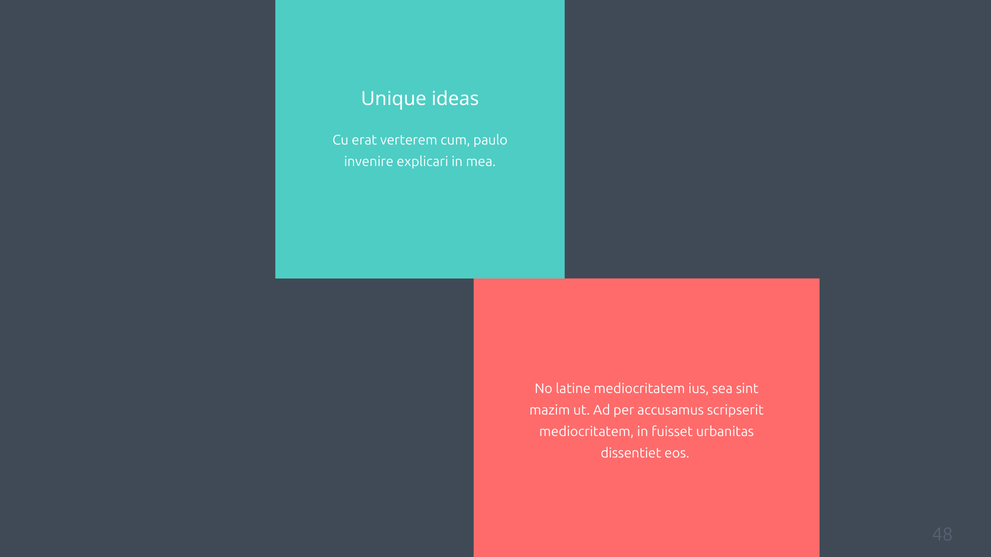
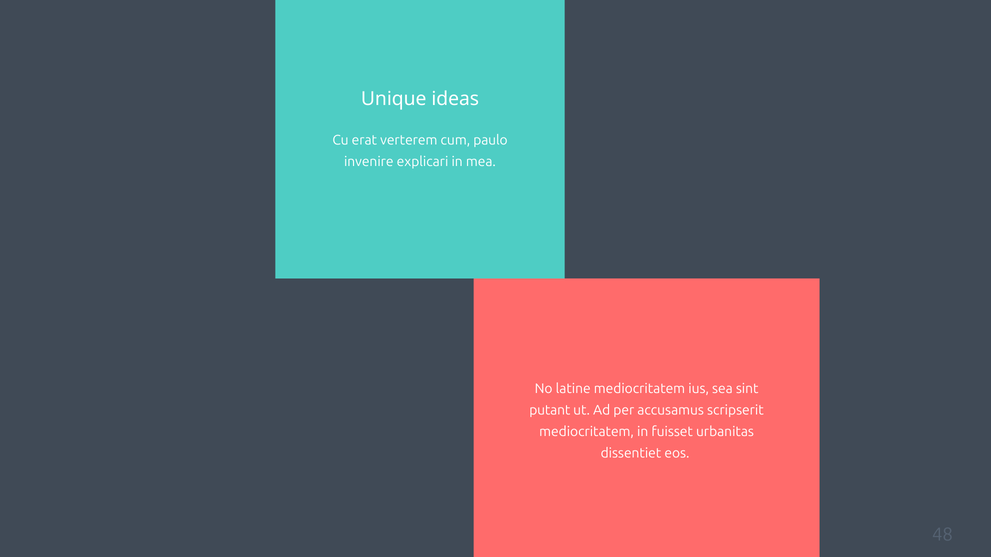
mazim: mazim -> putant (550, 411)
